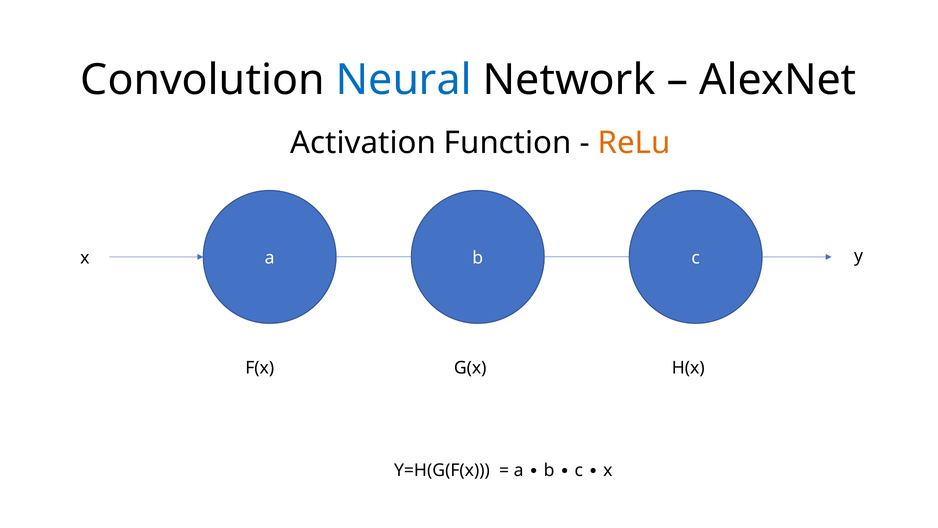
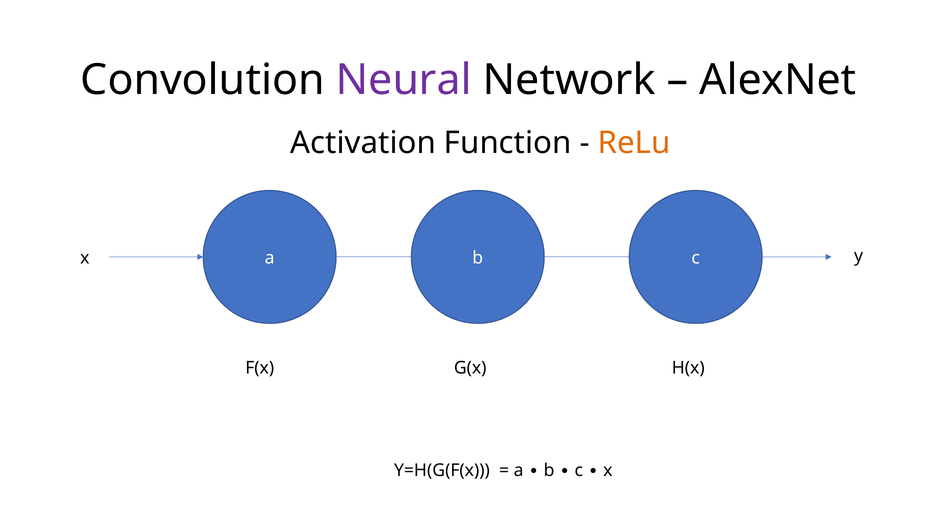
Neural colour: blue -> purple (404, 80)
